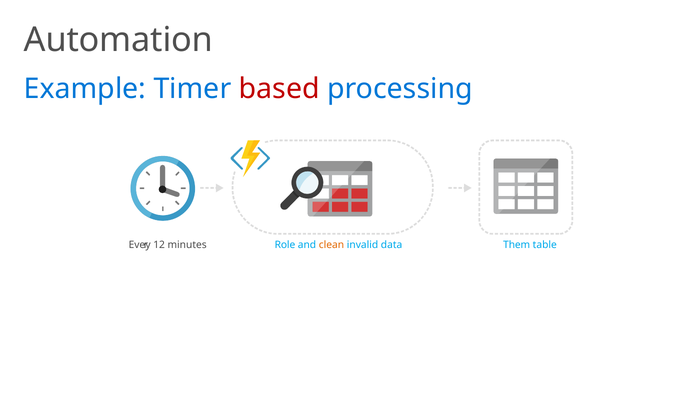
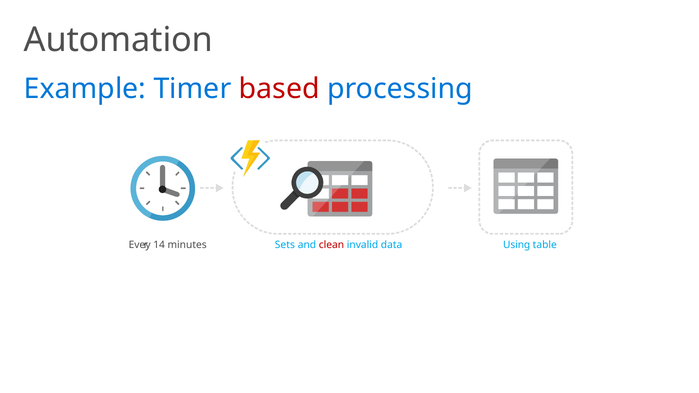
12: 12 -> 14 (159, 245)
Role: Role -> Sets (285, 245)
clean colour: orange -> red (331, 245)
Them: Them -> Using (517, 245)
